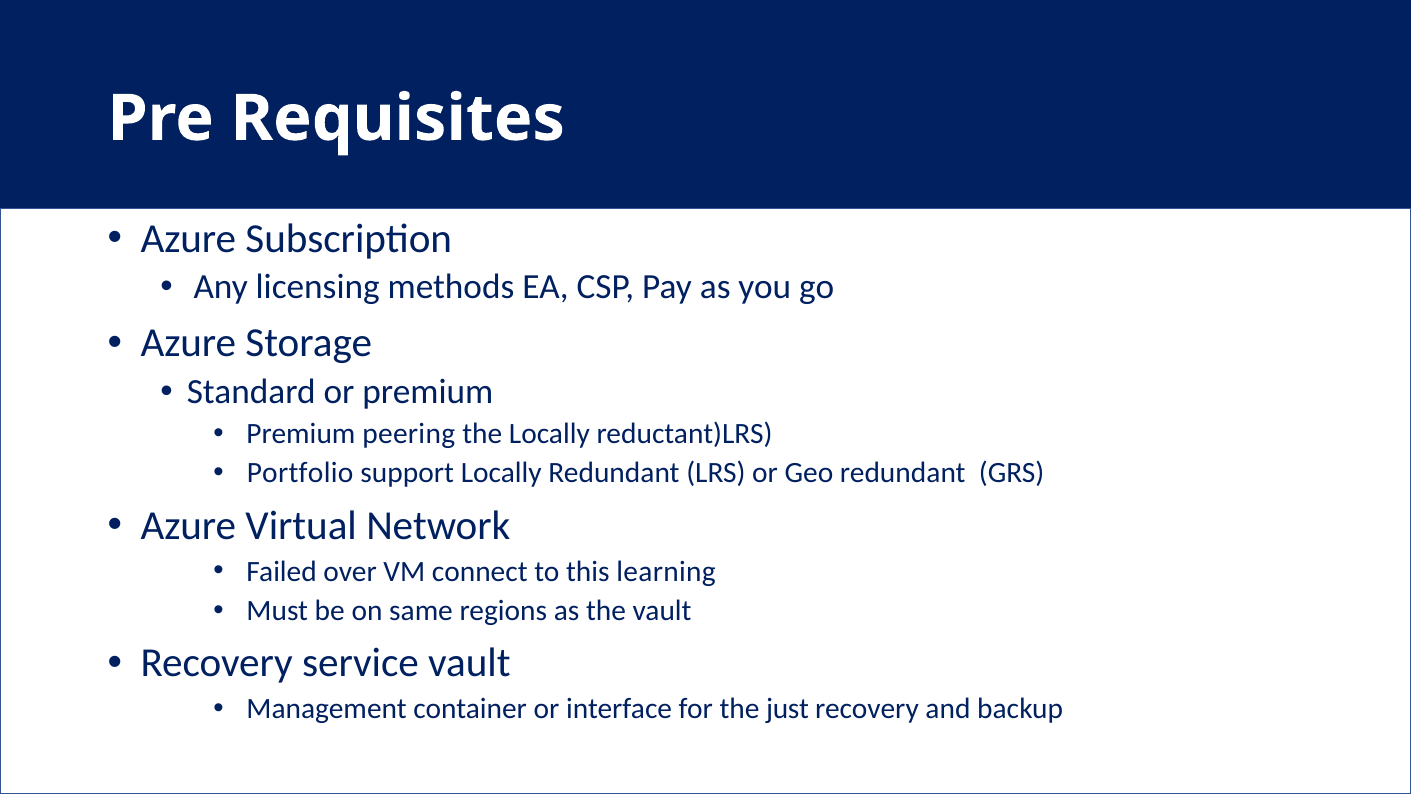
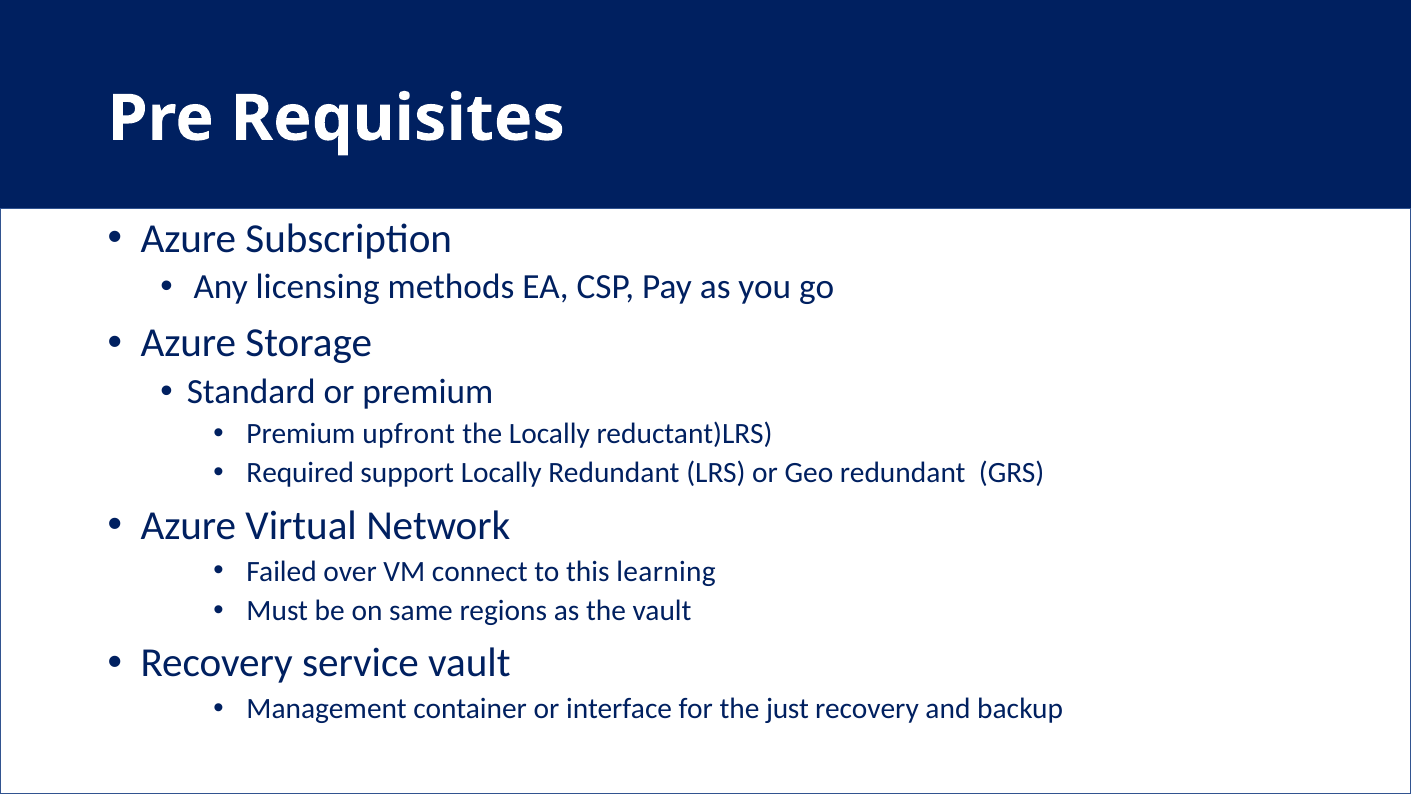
peering: peering -> upfront (409, 434)
Portfolio: Portfolio -> Required (300, 473)
